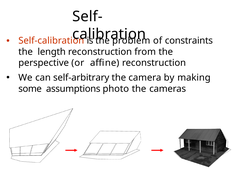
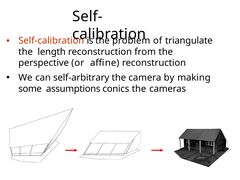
constraints: constraints -> triangulate (189, 41)
photo: photo -> conics (116, 89)
